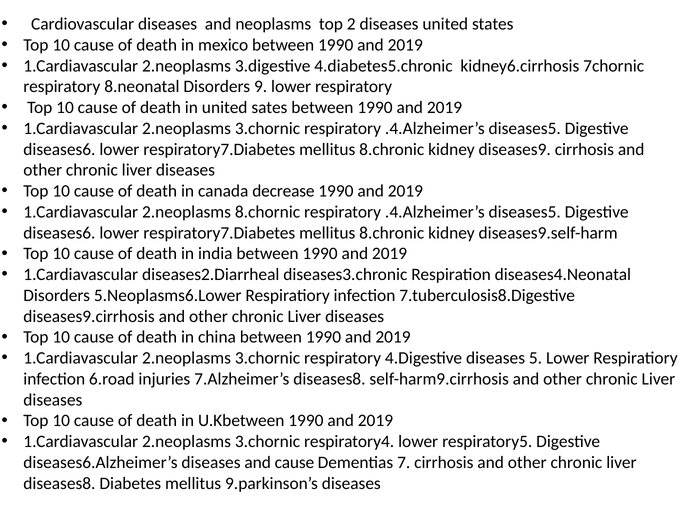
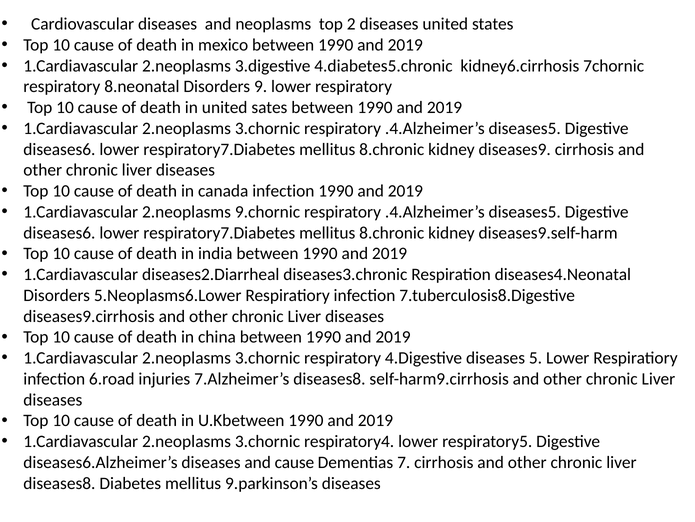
canada decrease: decrease -> infection (283, 191)
8.chornic: 8.chornic -> 9.chornic (268, 212)
